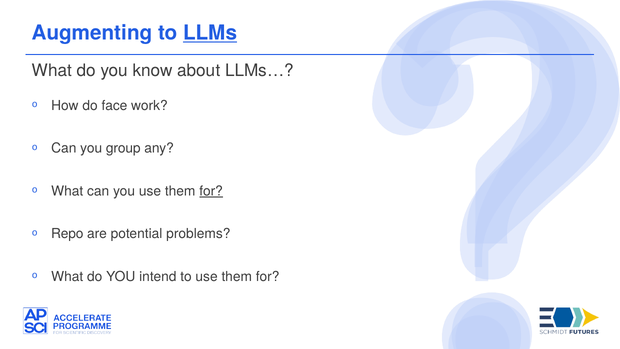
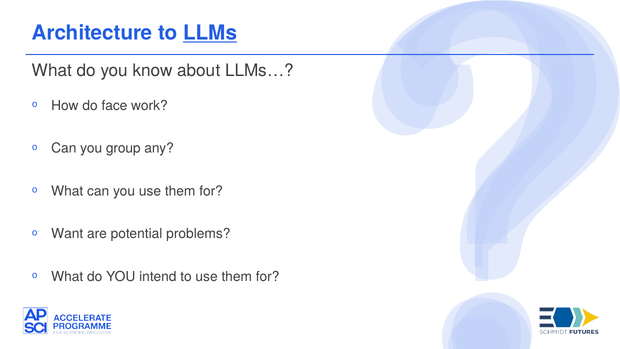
Augmenting: Augmenting -> Architecture (92, 33)
for underline: present -> none (211, 191)
Repo: Repo -> Want (67, 234)
